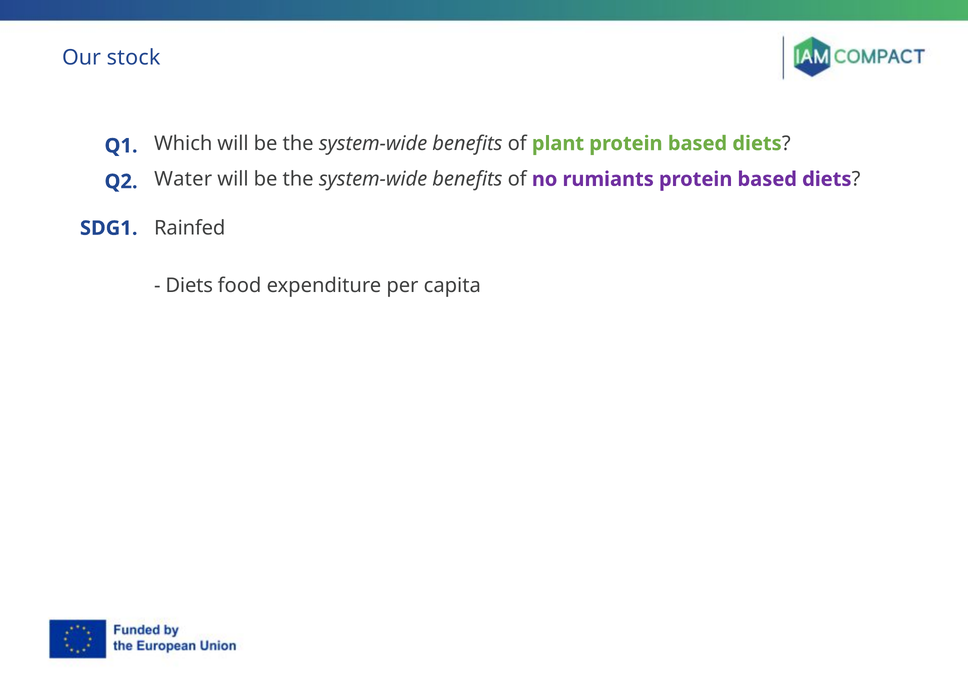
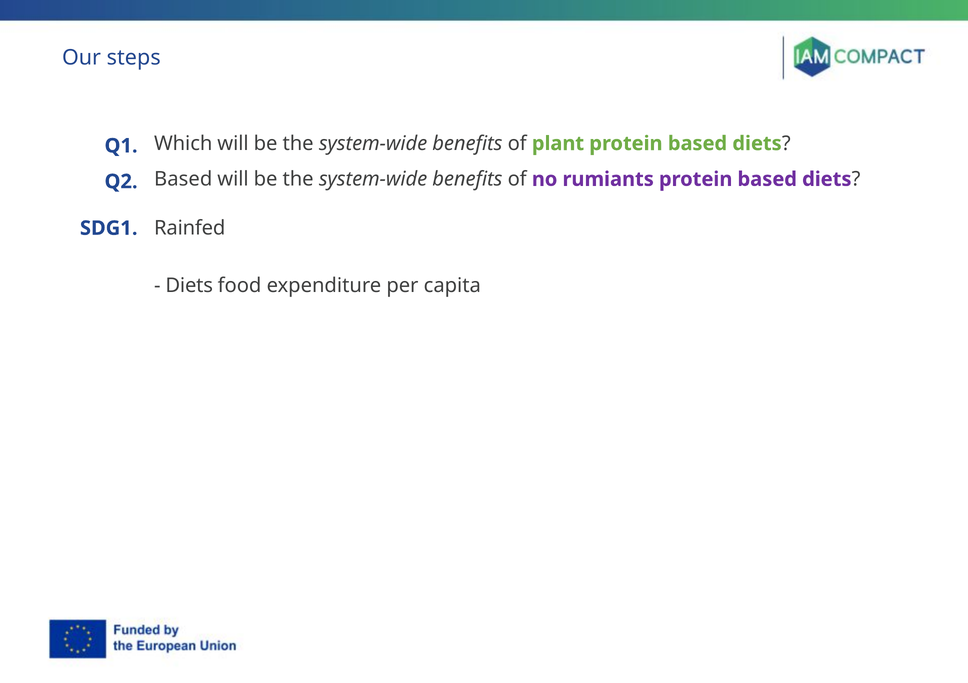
stock: stock -> steps (134, 58)
Q2 Water: Water -> Based (183, 179)
